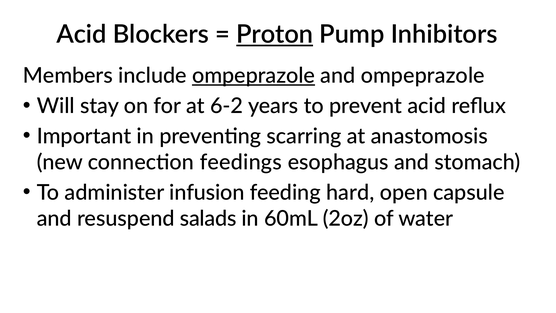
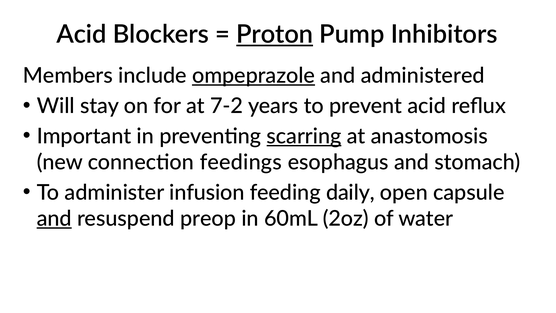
and ompeprazole: ompeprazole -> administered (423, 76)
6-2: 6-2 -> 7-2 (227, 106)
scarring underline: none -> present (304, 136)
hard: hard -> daily (350, 193)
and underline: none -> present (54, 218)
salads: salads -> preop (208, 218)
